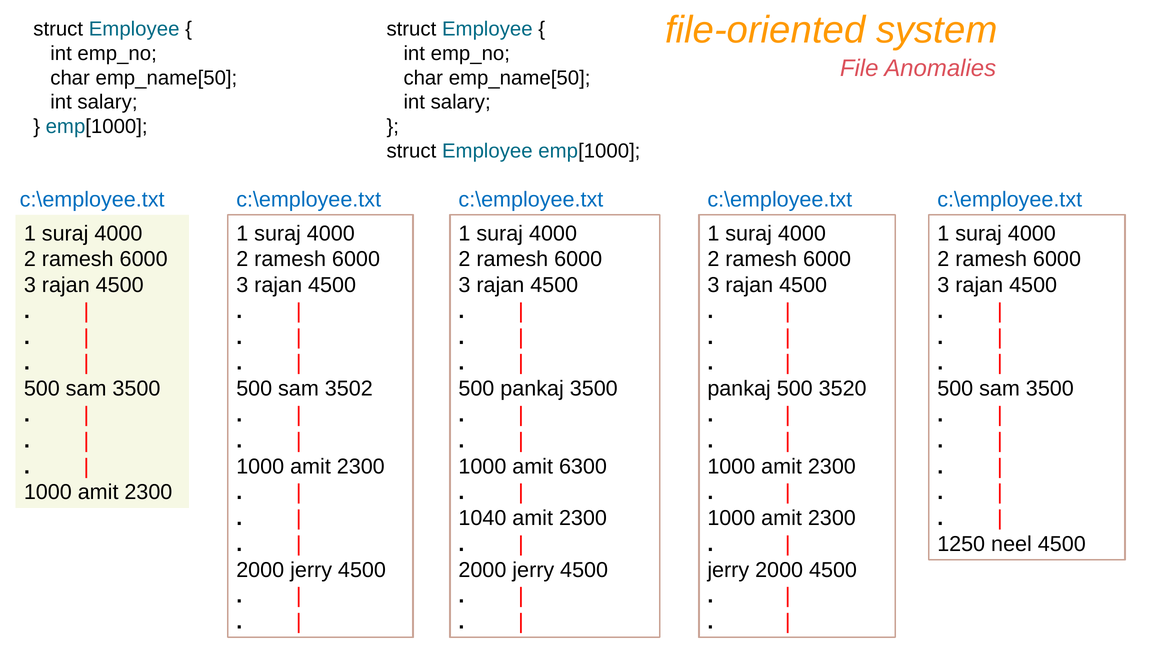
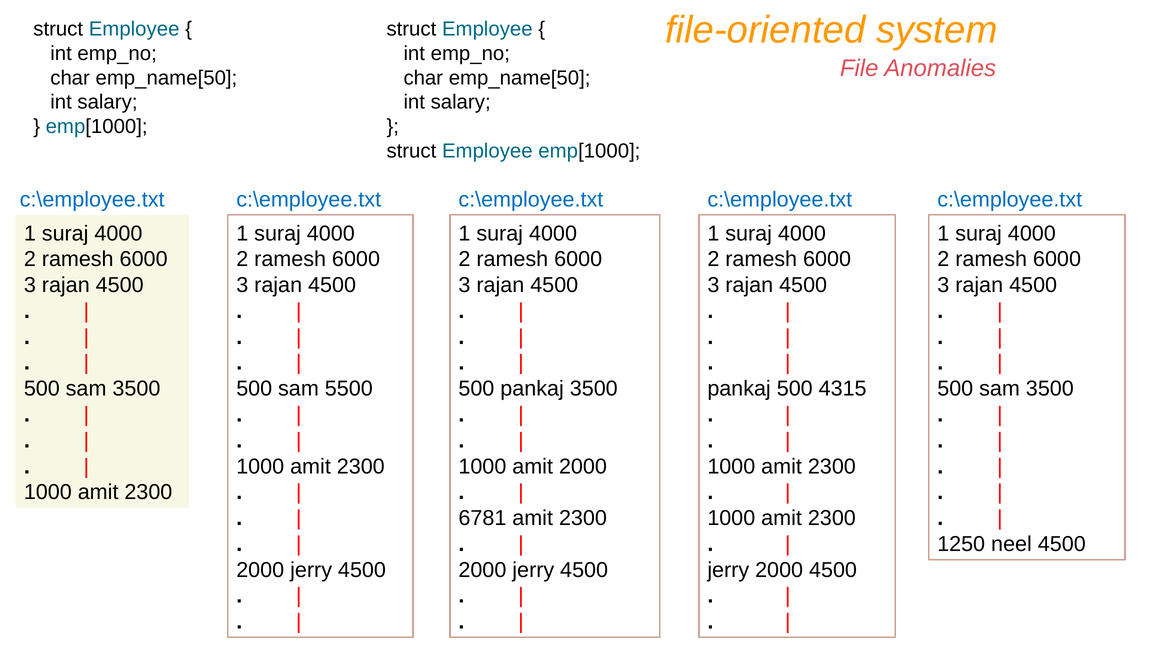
3502: 3502 -> 5500 (349, 389)
3520: 3520 -> 4315 (843, 389)
amit 6300: 6300 -> 2000 (583, 466)
1040: 1040 -> 6781 (482, 518)
